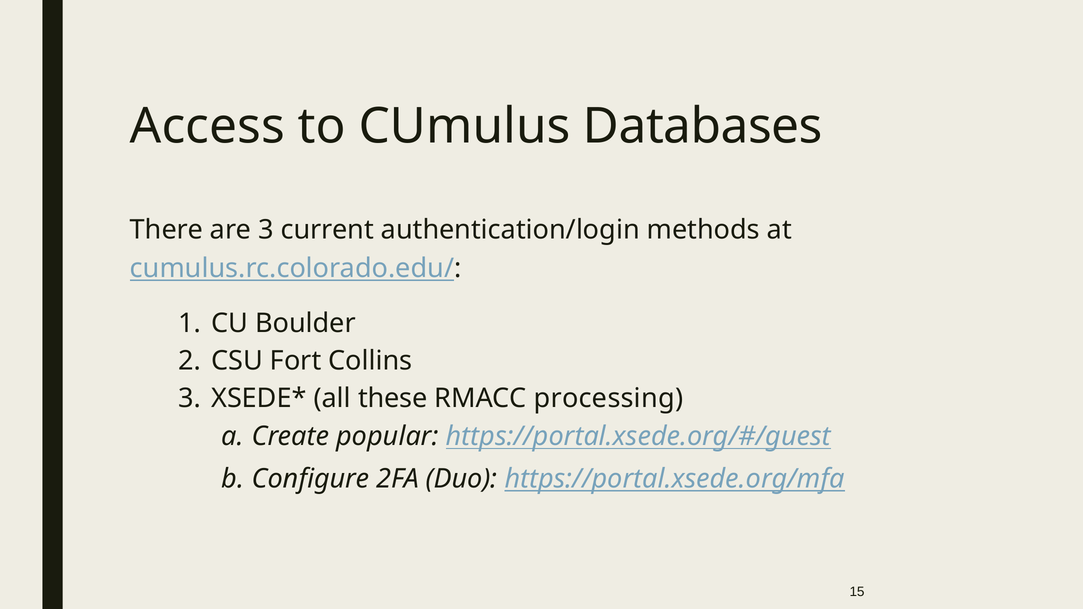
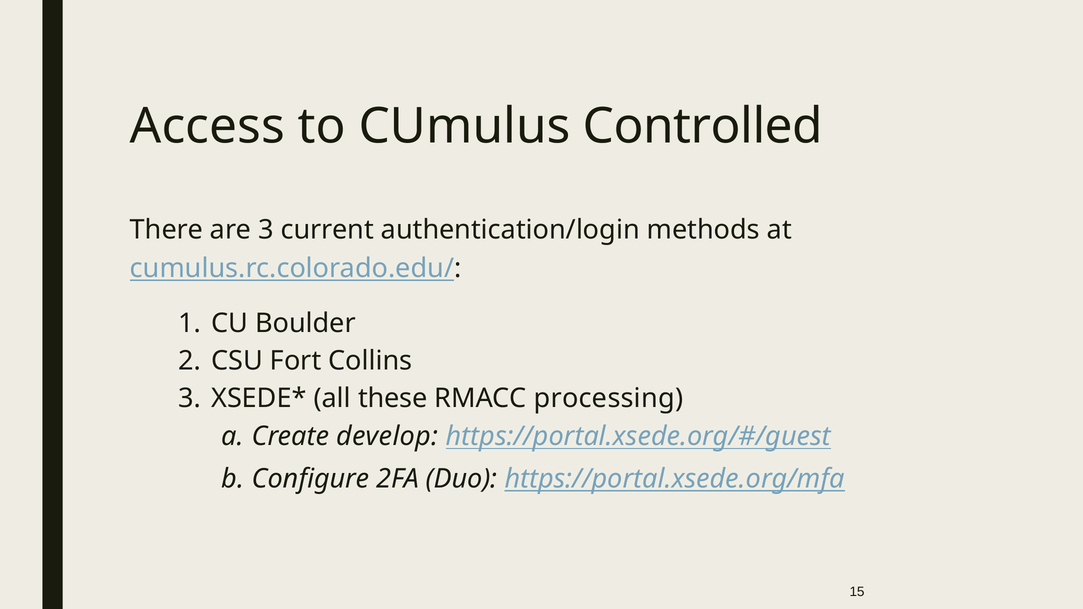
Databases: Databases -> Controlled (703, 127)
popular: popular -> develop (387, 436)
